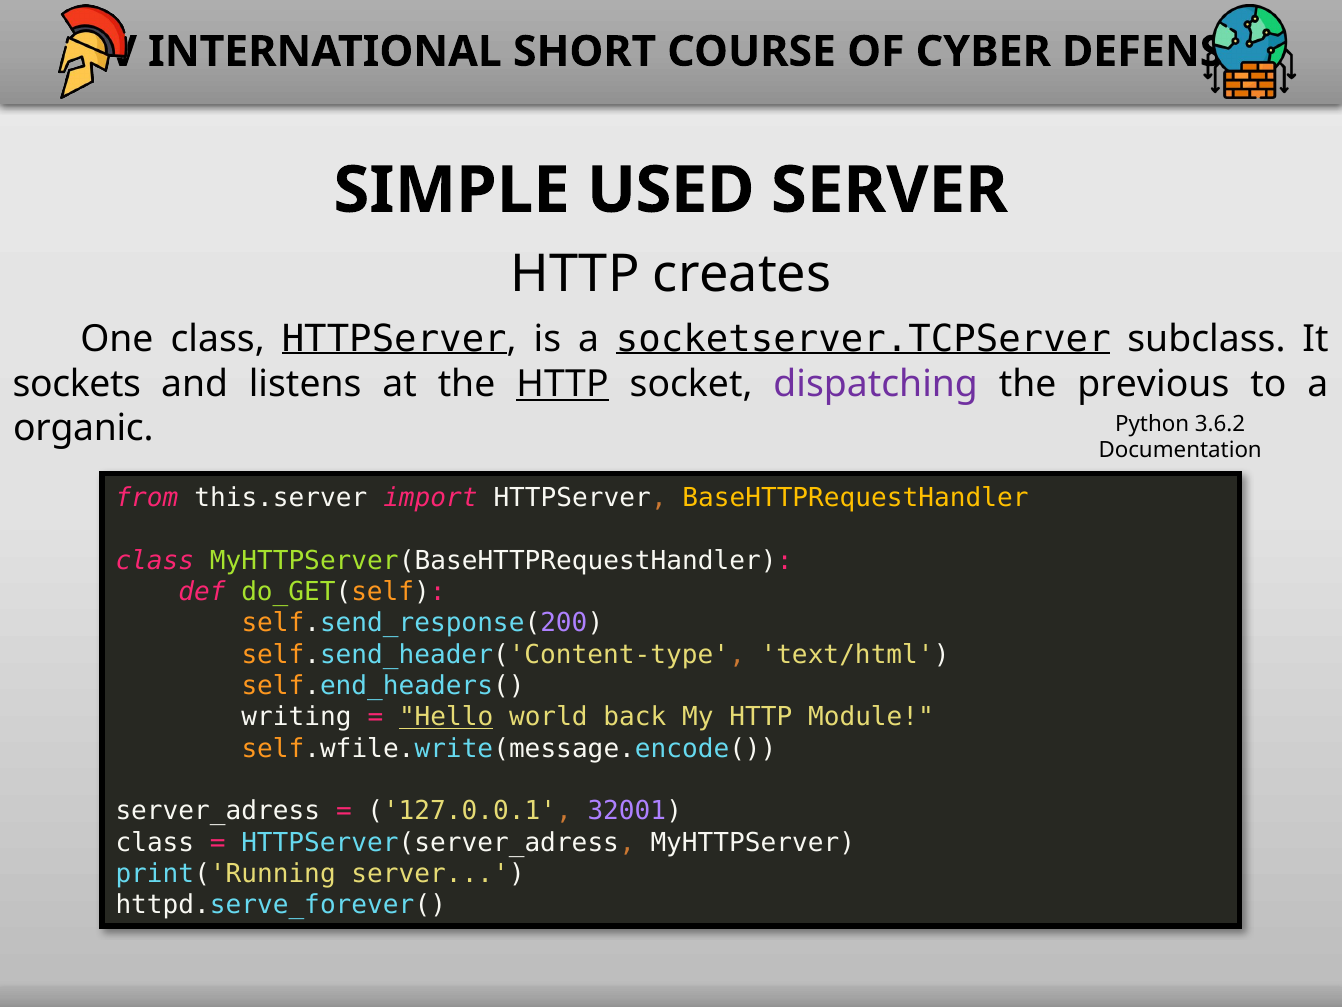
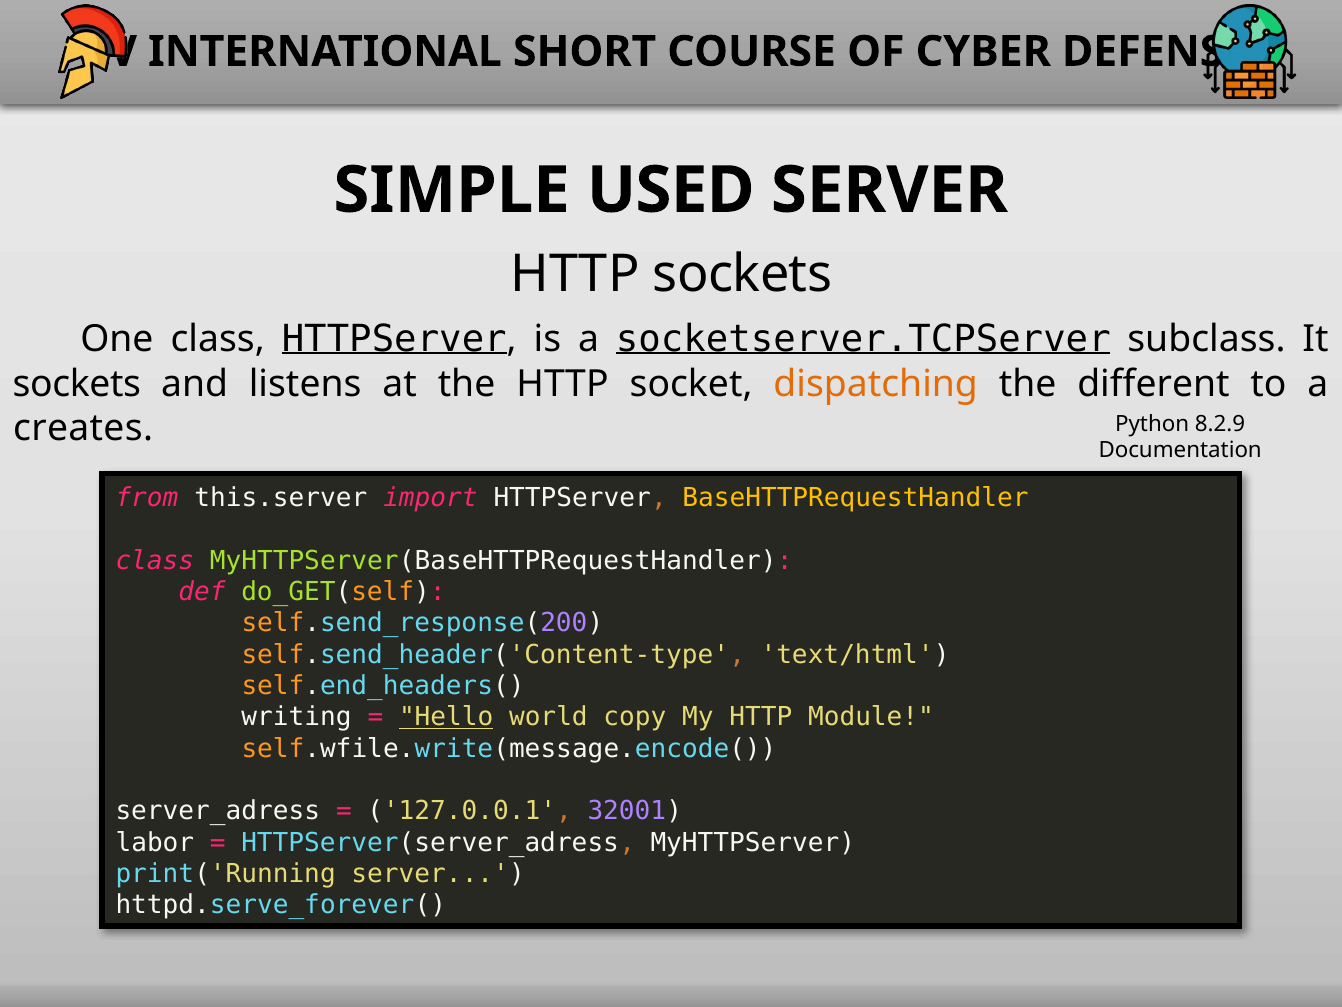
HTTP creates: creates -> sockets (742, 274)
HTTP underline: present -> none (563, 384)
dispatching colour: purple -> orange (876, 384)
previous: previous -> different (1153, 384)
organic: organic -> creates (83, 428)
3.6.2: 3.6.2 -> 8.2.9 (1220, 423)
back: back -> copy (635, 717)
class: class -> labor (155, 842)
